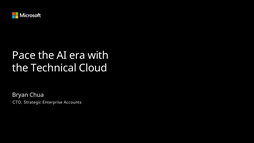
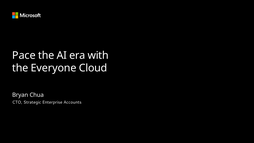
Technical: Technical -> Everyone (54, 68)
